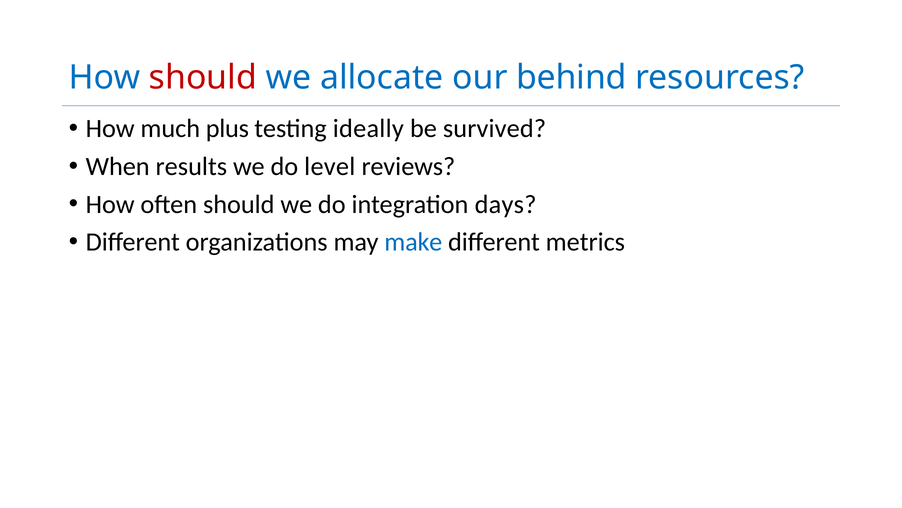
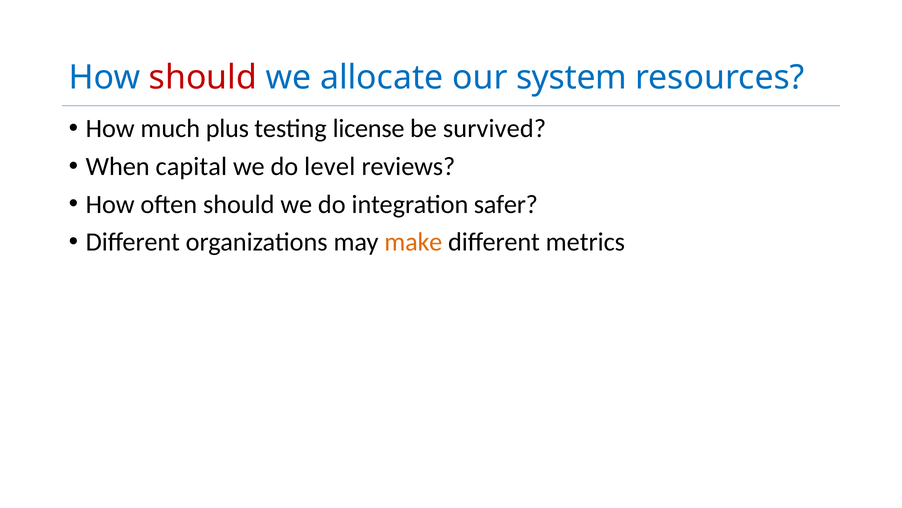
behind: behind -> system (571, 78)
ideally: ideally -> license (369, 128)
results: results -> capital (191, 166)
days: days -> safer (506, 204)
make colour: blue -> orange (413, 242)
